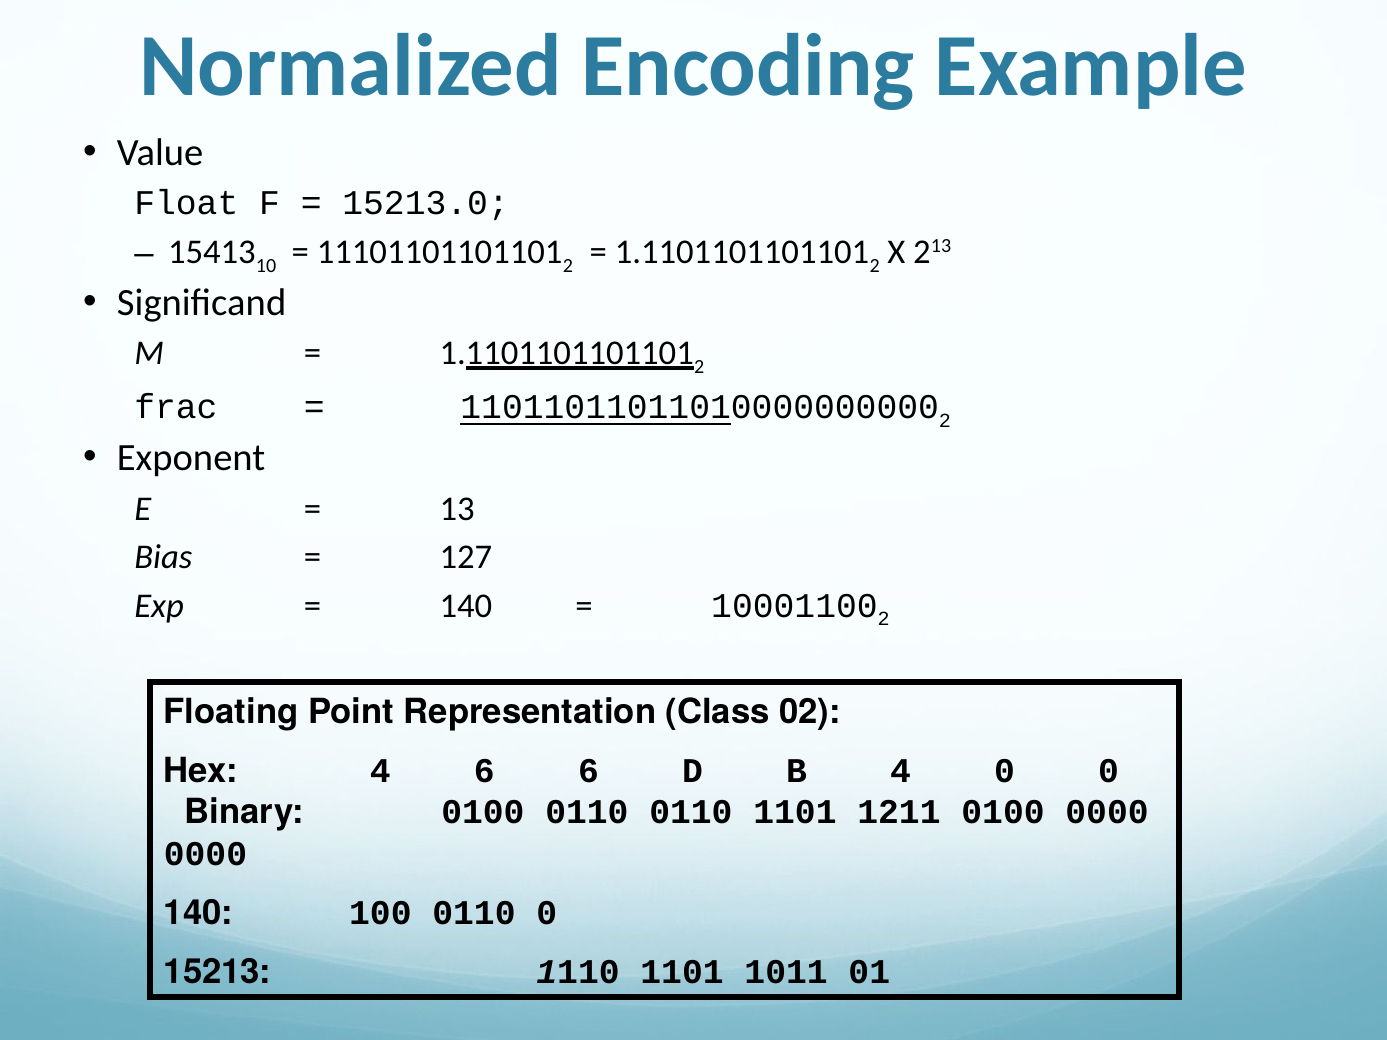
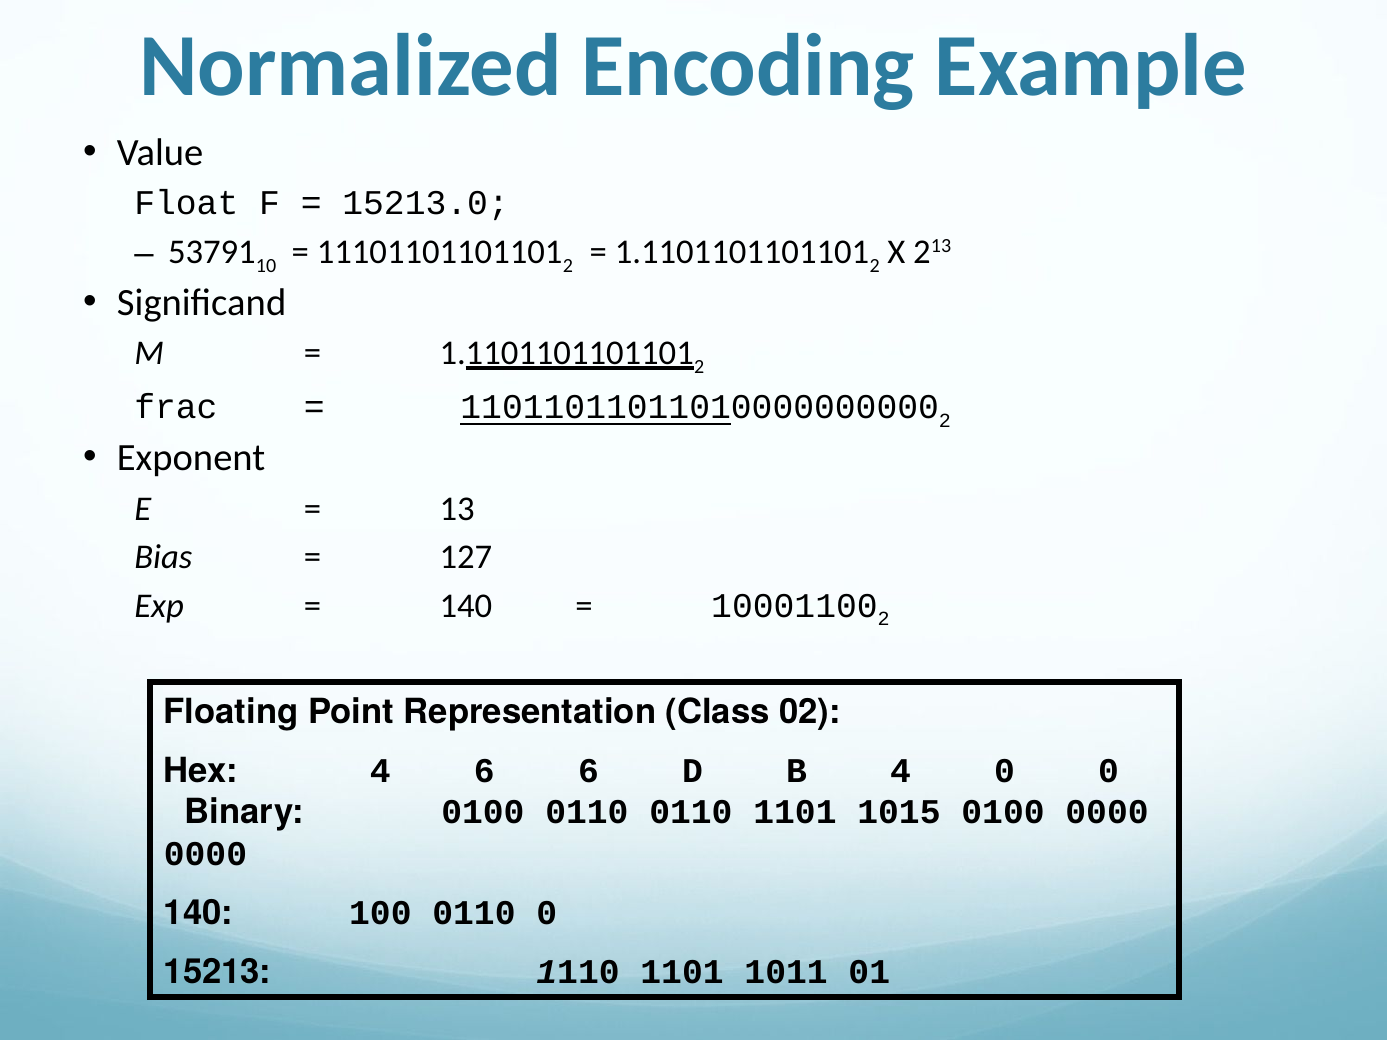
15413: 15413 -> 53791 (212, 252)
1211: 1211 -> 1015 (899, 813)
